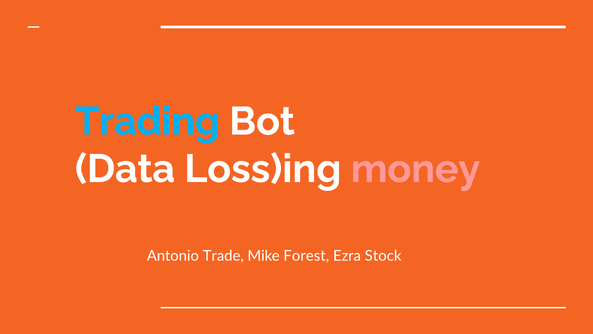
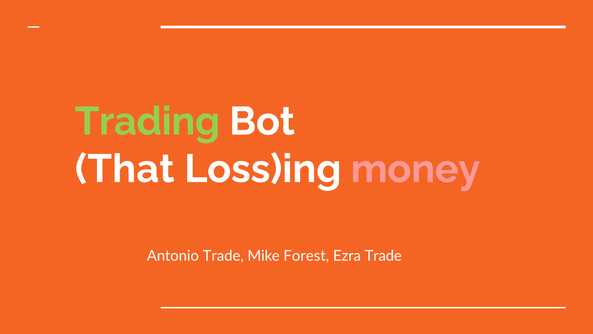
Trading colour: light blue -> light green (147, 121)
Data: Data -> That (125, 169)
Ezra Stock: Stock -> Trade (383, 256)
